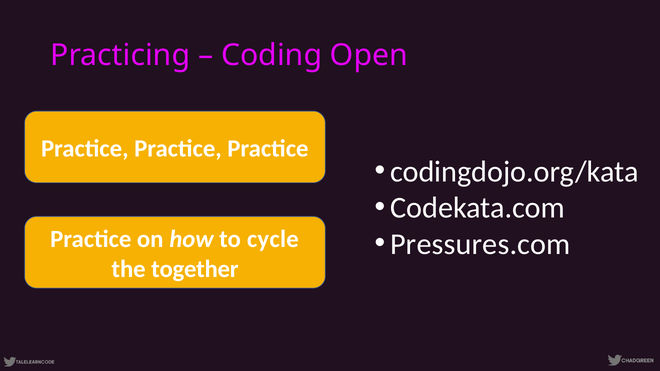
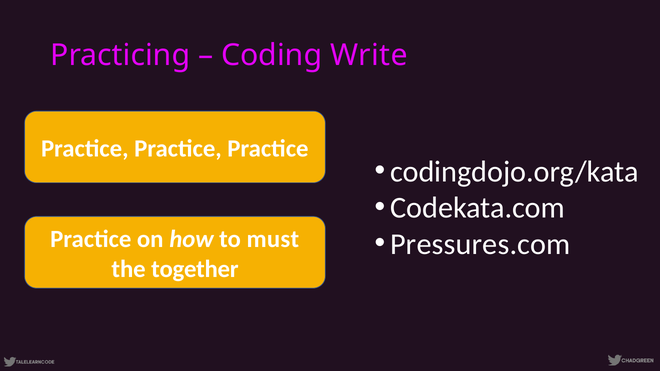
Open: Open -> Write (369, 55)
cycle: cycle -> must (273, 239)
